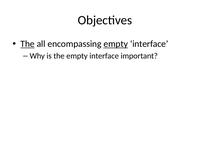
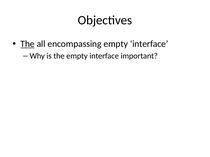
empty underline: present -> none (116, 44)
